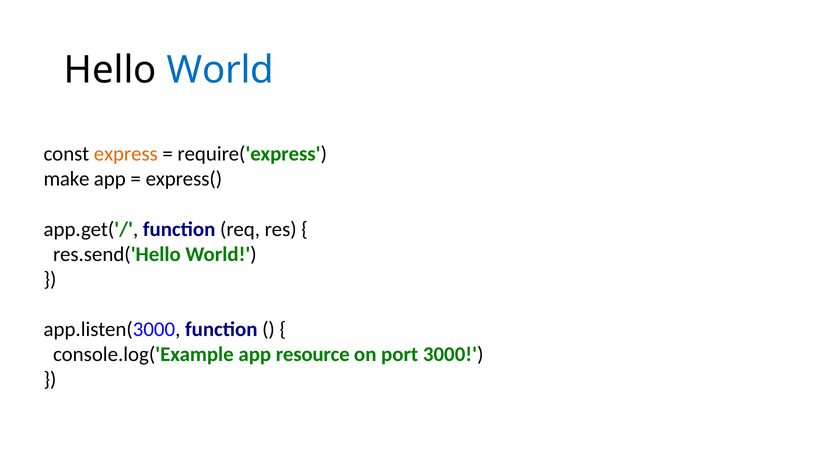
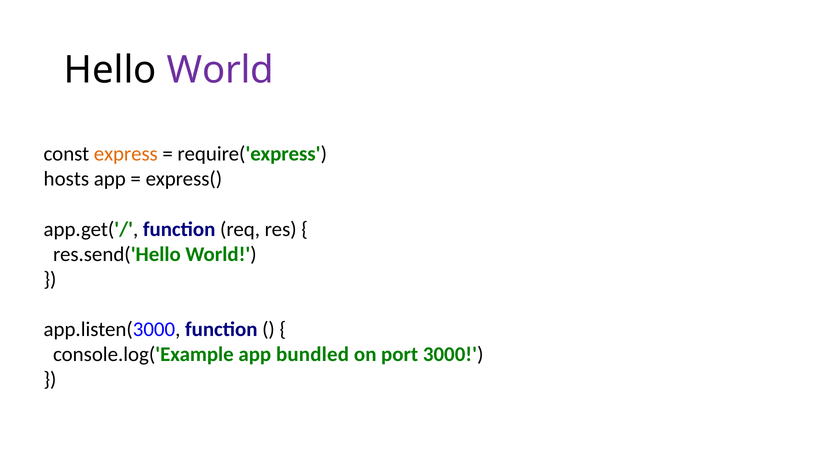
World colour: blue -> purple (220, 70)
make: make -> hosts (66, 179)
resource: resource -> bundled (313, 355)
